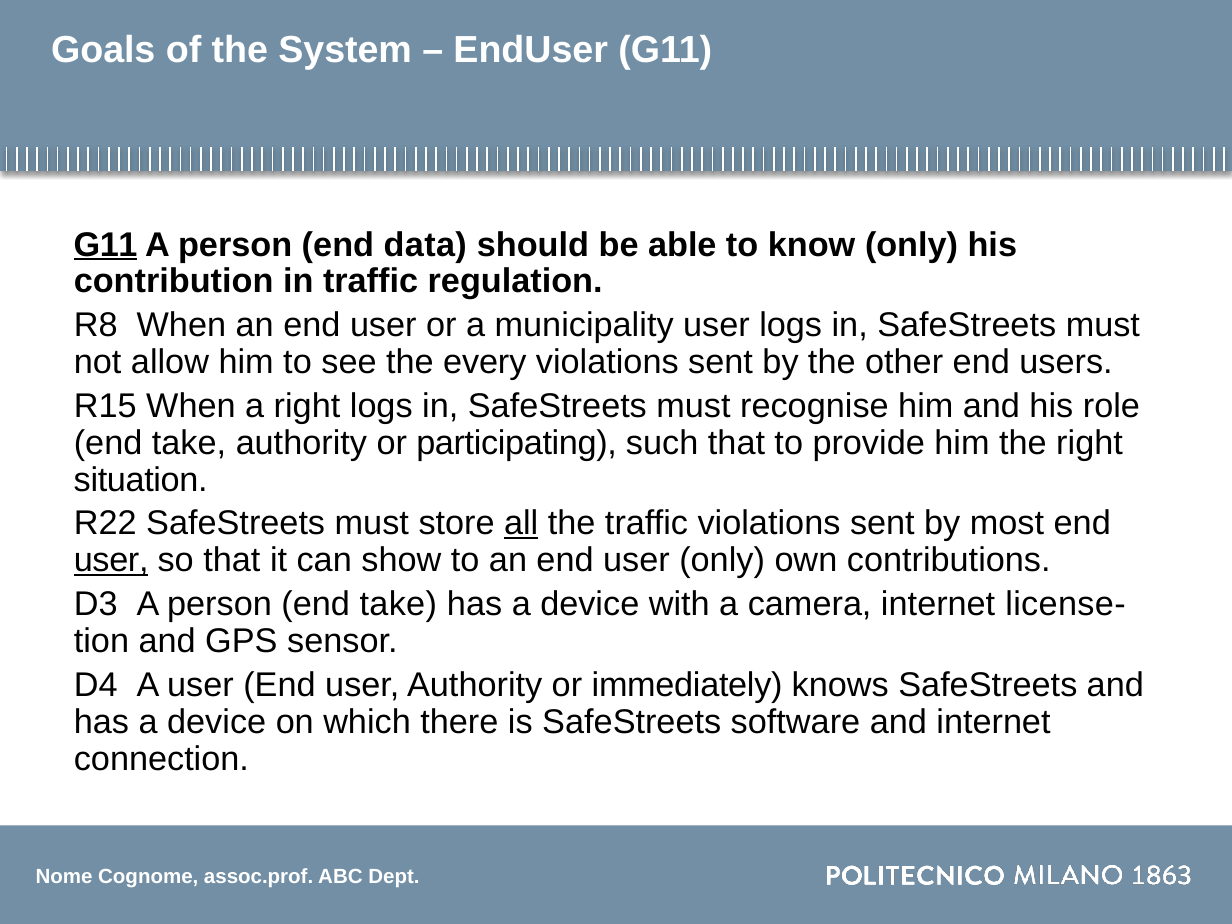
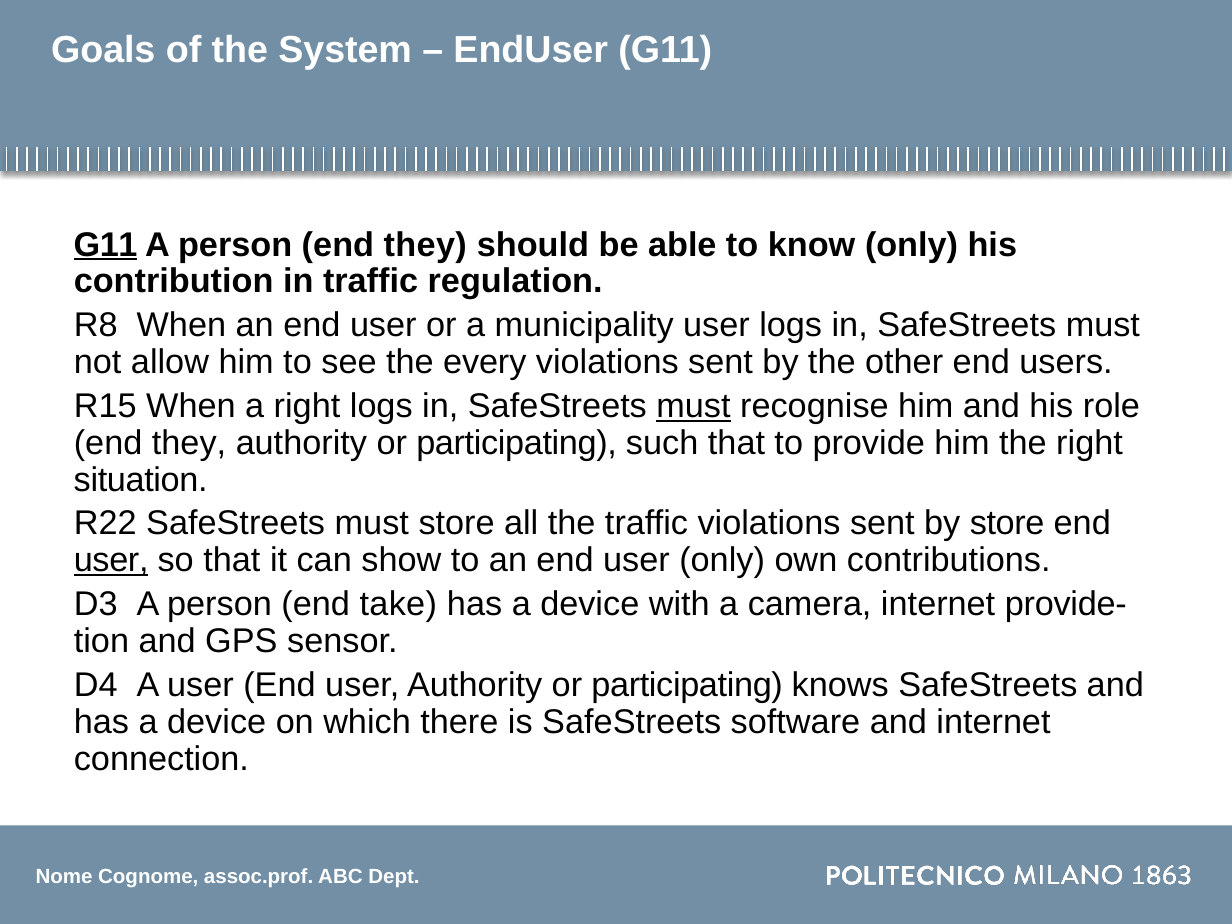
person end data: data -> they (425, 245)
must underline: none -> present (694, 406)
take: take -> they (189, 443)
all underline: present -> none (521, 524)
by most: most -> store (1007, 524)
license-: license- -> provide- (1066, 604)
user Authority or immediately: immediately -> participating (687, 685)
